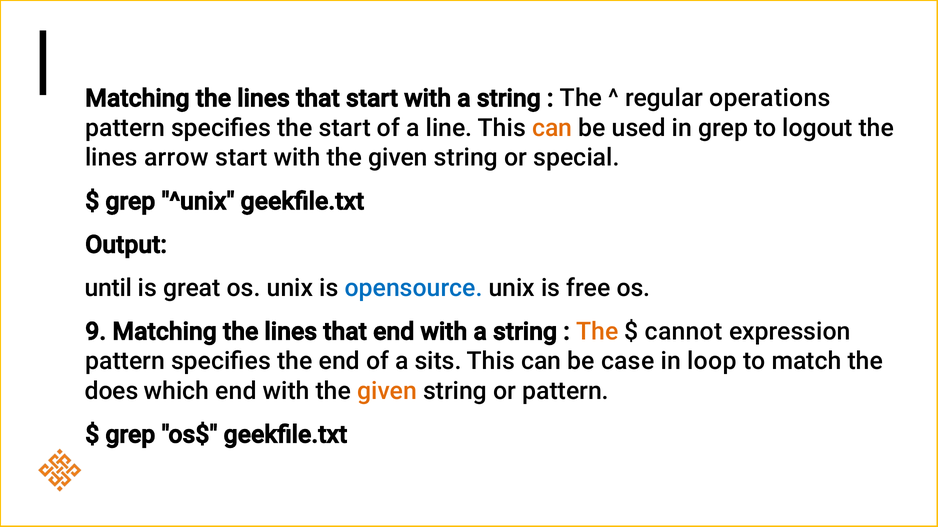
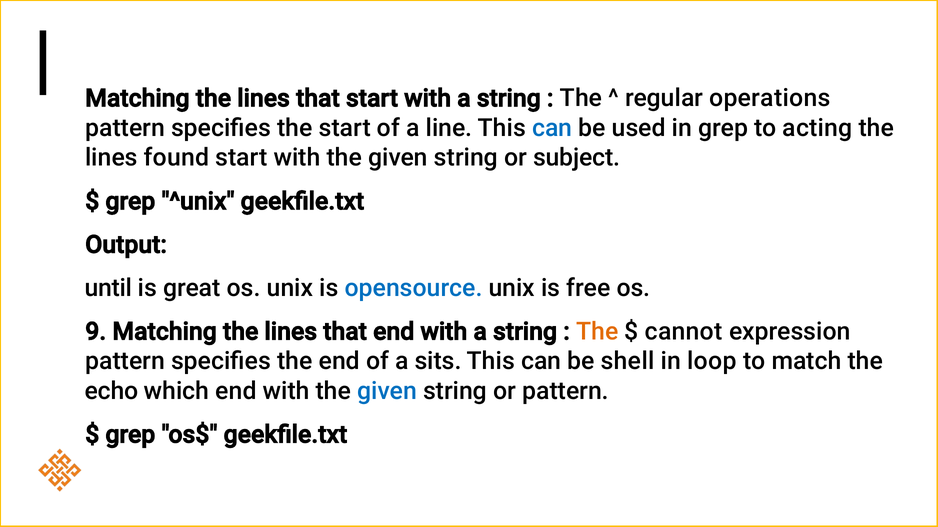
can colour: orange -> blue (552, 128)
logout: logout -> acting (817, 128)
arrow: arrow -> found (177, 158)
special: special -> subject (577, 158)
case: case -> shell (628, 362)
does: does -> echo (112, 391)
given colour: orange -> blue (387, 391)
